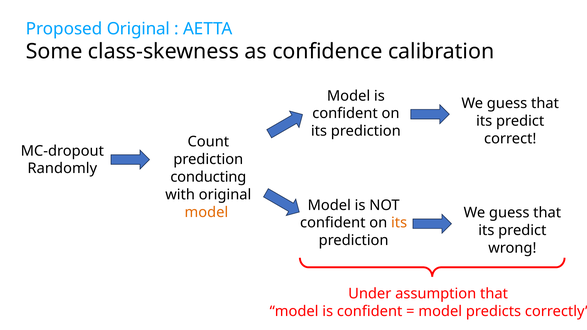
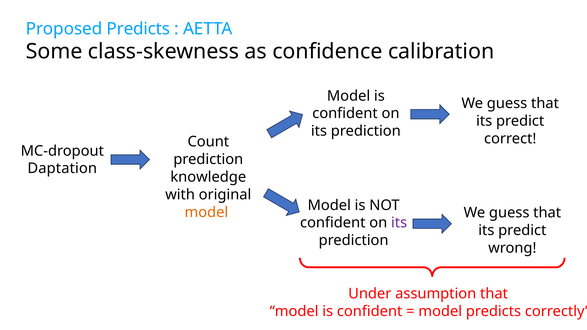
Proposed Original: Original -> Predicts (138, 29)
Randomly: Randomly -> Daptation (62, 169)
conducting: conducting -> knowledge (208, 177)
its colour: orange -> purple (399, 223)
